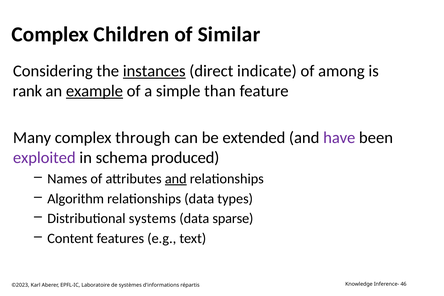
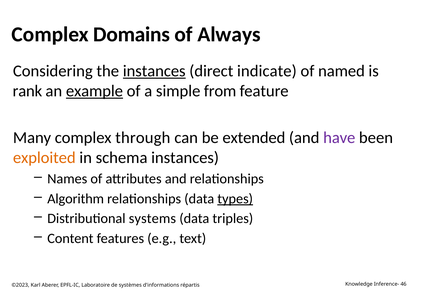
Children: Children -> Domains (132, 34)
Similar: Similar -> Always (229, 34)
among: among -> named (341, 71)
than: than -> from (220, 91)
exploited colour: purple -> orange (44, 158)
schema produced: produced -> instances (185, 158)
and underline: present -> none (176, 179)
types underline: none -> present (235, 199)
sparse: sparse -> triples (233, 219)
